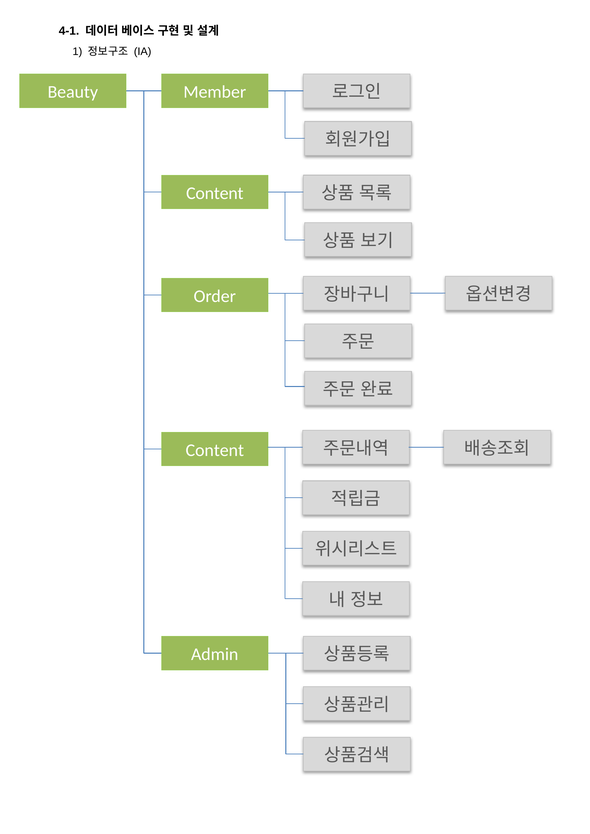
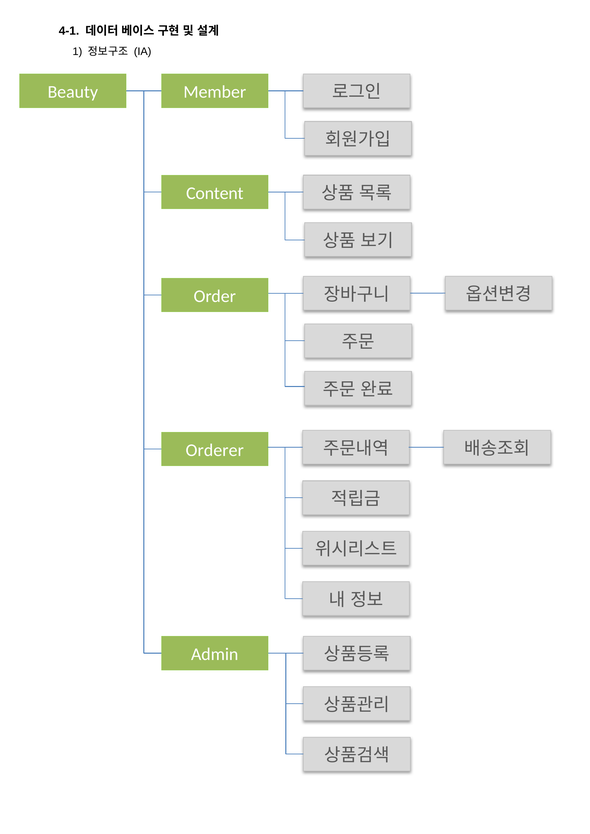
Content: Content -> Orderer (215, 450)
